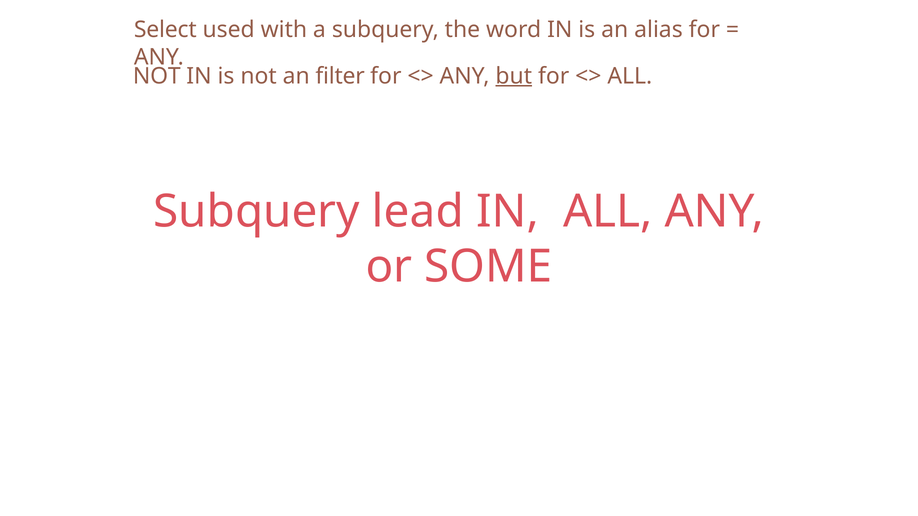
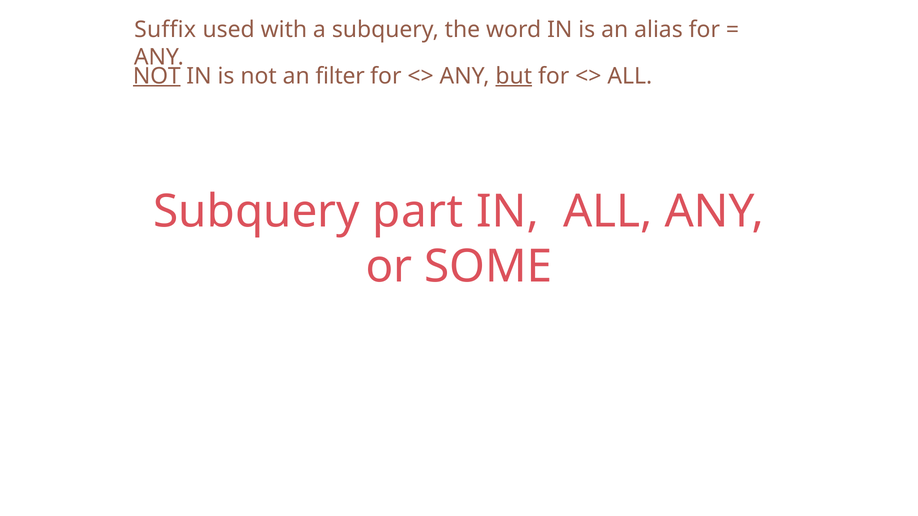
Select: Select -> Suffix (165, 30)
NOT underline: none -> present (157, 76)
lead: lead -> part (418, 212)
